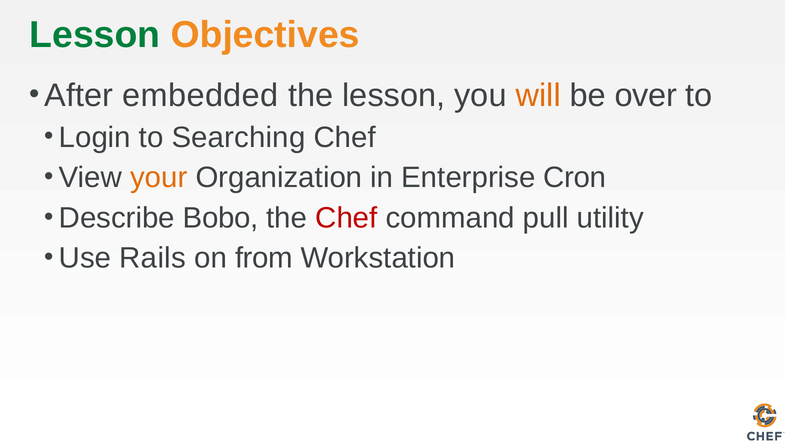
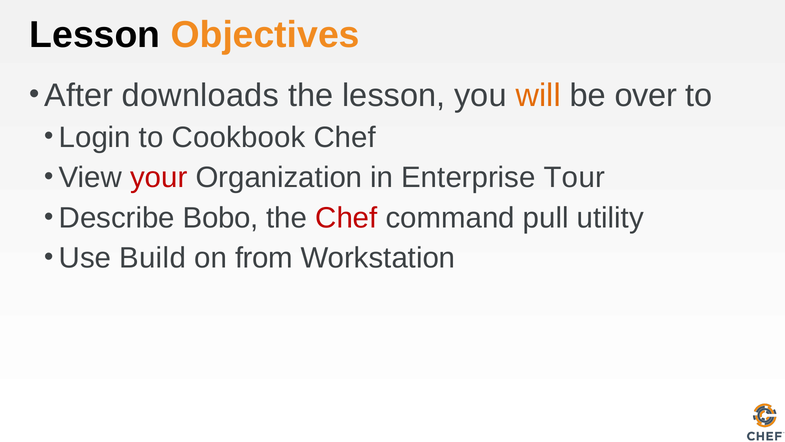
Lesson colour: green -> black (95, 35)
embedded: embedded -> downloads (200, 95)
Searching: Searching -> Cookbook (238, 137)
your colour: orange -> red (159, 177)
Cron: Cron -> Tour (574, 177)
Rails: Rails -> Build (153, 258)
